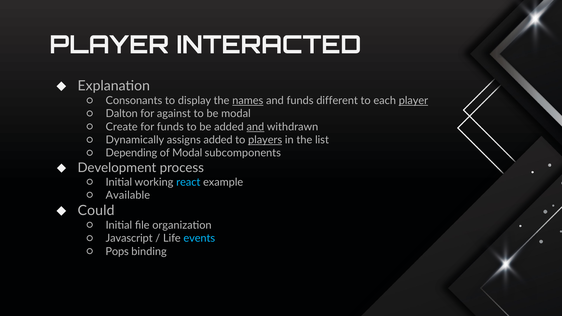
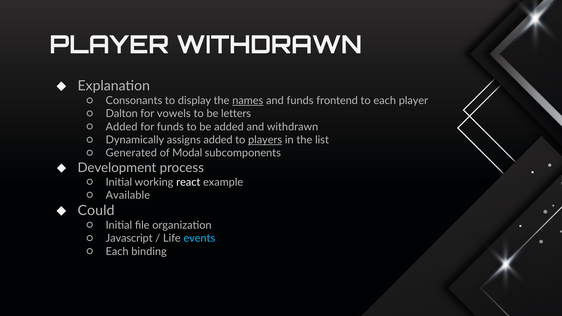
PLAYER INTERACTED: INTERACTED -> WITHDRAWN (269, 45)
different: different -> frontend (337, 101)
player underline: present -> none (413, 101)
against: against -> vowels (174, 114)
be modal: modal -> letters (236, 114)
Create: Create -> Added (122, 127)
and underline: present -> none (255, 127)
Depending: Depending -> Generated (131, 153)
react colour: light blue -> white (188, 182)
Pops: Pops -> Each (117, 252)
